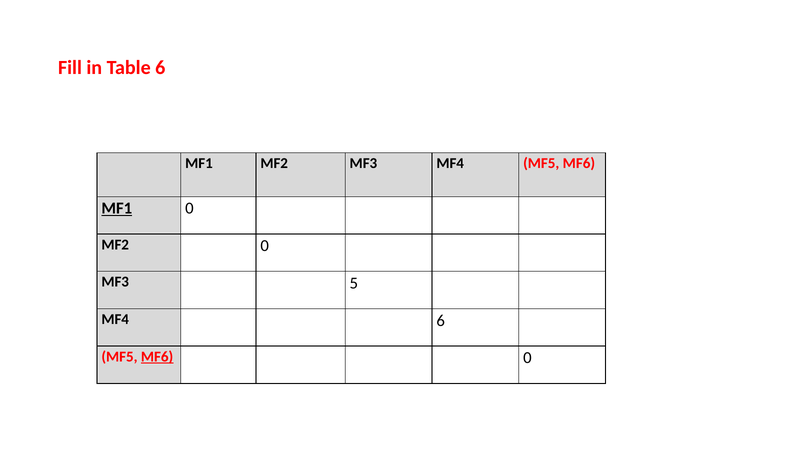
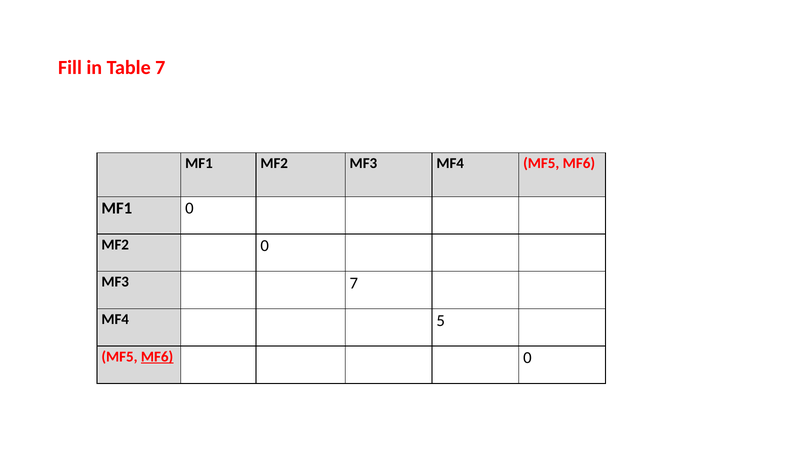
Table 6: 6 -> 7 (160, 68)
MF1 underline: present -> none (117, 209)
MF3 5: 5 -> 7 (354, 283)
MF4 6: 6 -> 5 (441, 321)
